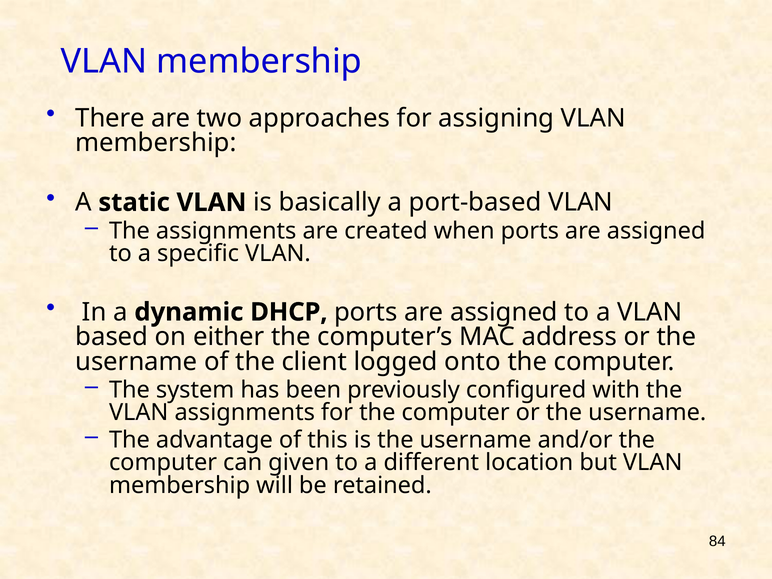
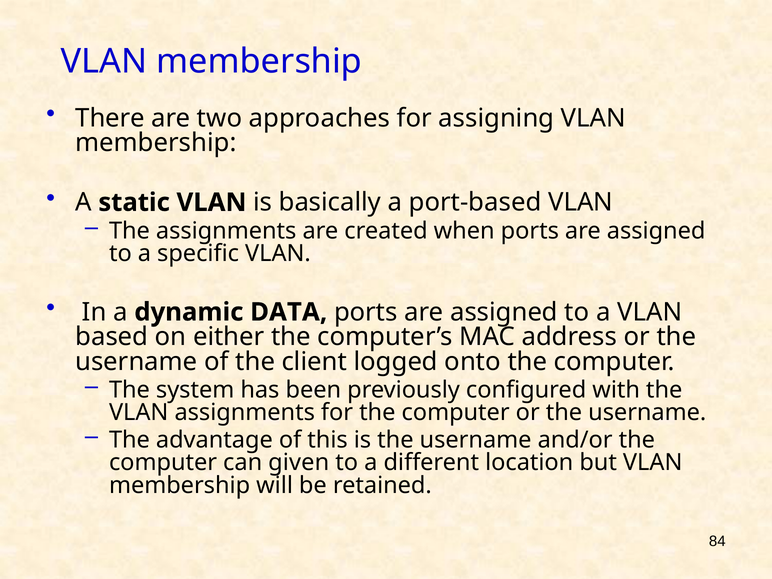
DHCP: DHCP -> DATA (289, 312)
